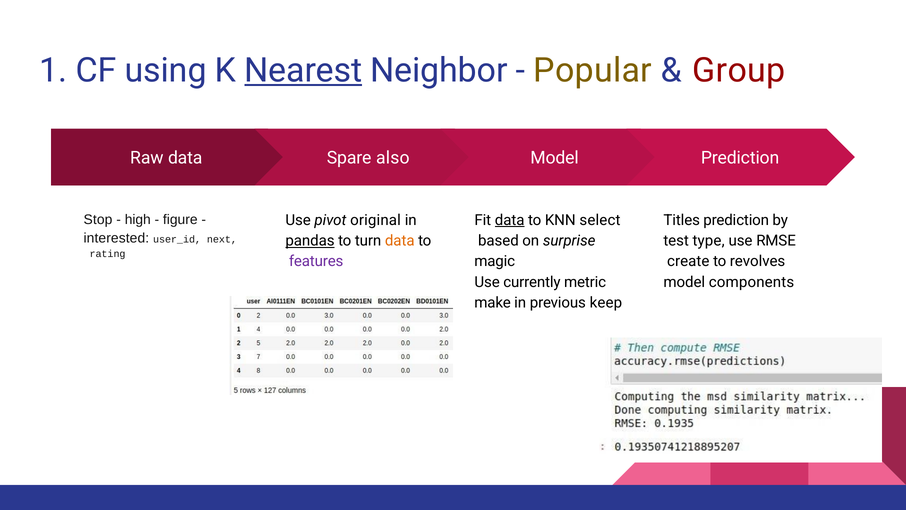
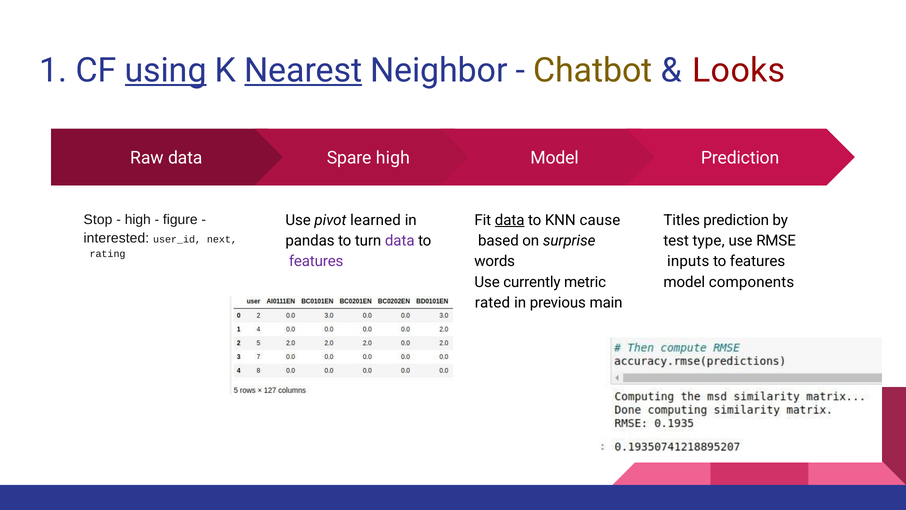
using underline: none -> present (166, 71)
Popular: Popular -> Chatbot (593, 71)
Group: Group -> Looks (739, 71)
Spare also: also -> high (393, 158)
original: original -> learned (376, 220)
select: select -> cause (600, 220)
pandas underline: present -> none (310, 241)
data colour: orange -> purple (400, 241)
magic: magic -> words (495, 261)
create: create -> inputs (688, 261)
revolves: revolves -> features (758, 261)
make: make -> rated (492, 303)
keep: keep -> main (606, 303)
